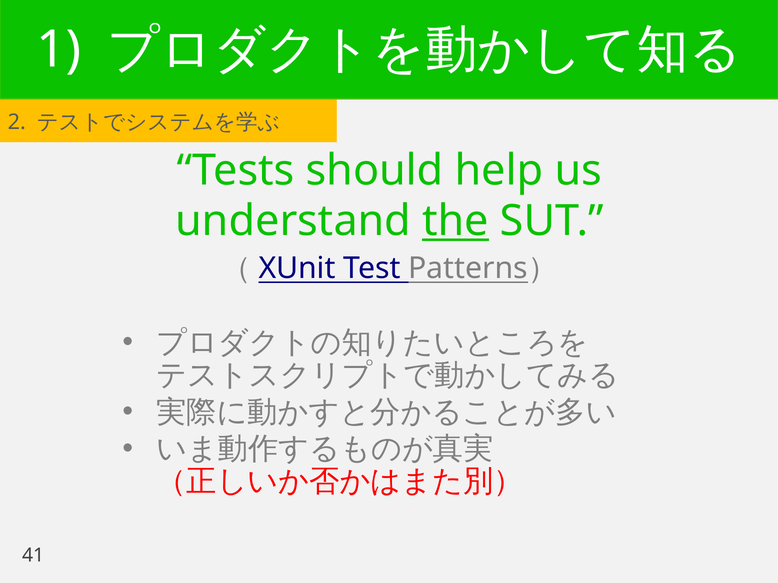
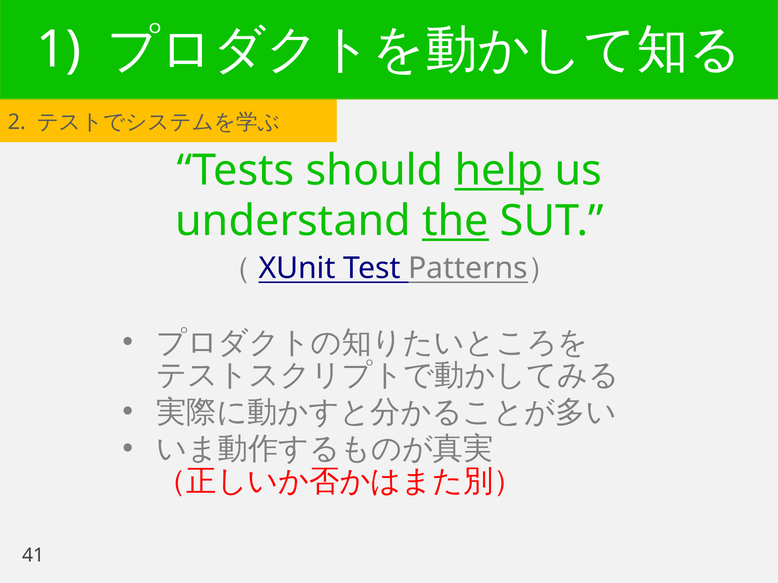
help underline: none -> present (499, 171)
